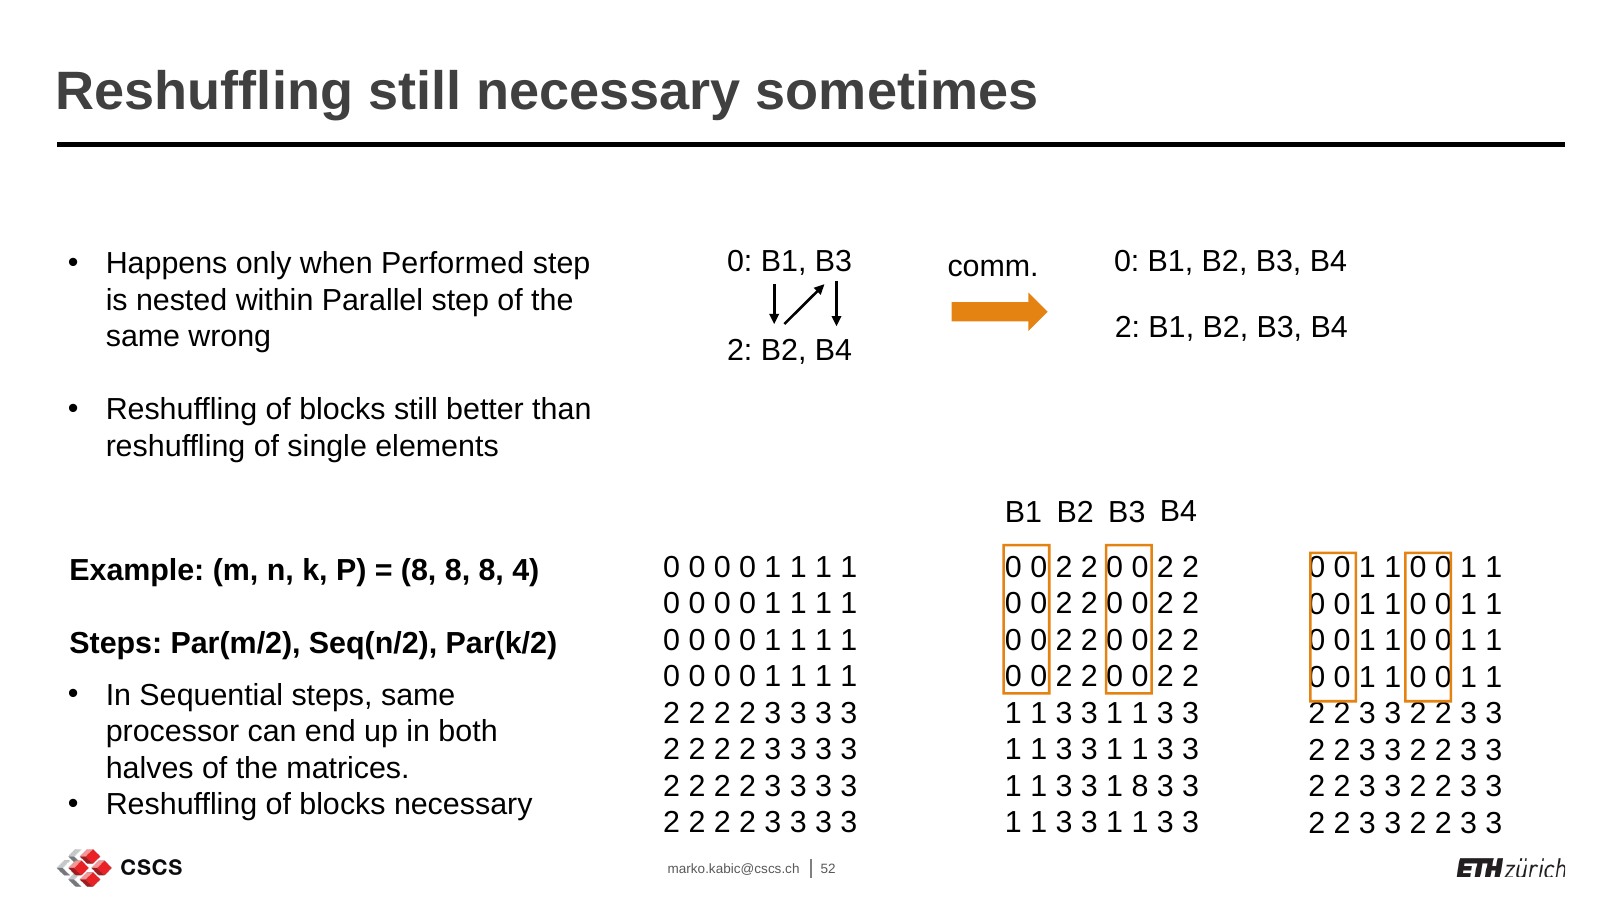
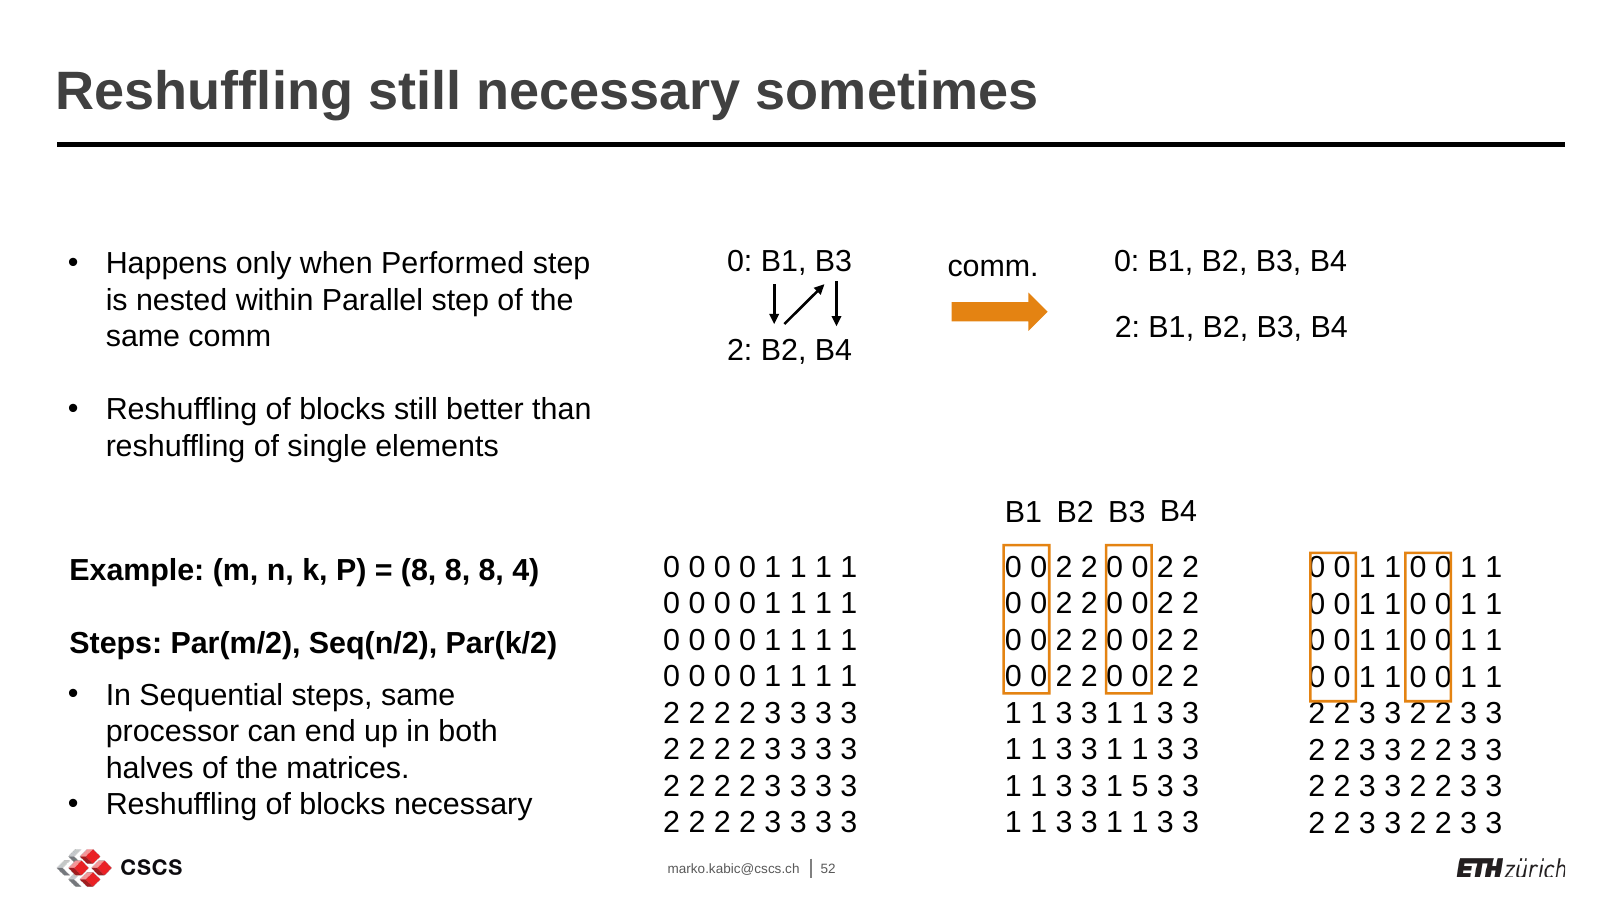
same wrong: wrong -> comm (230, 337)
1 8: 8 -> 5 (1140, 787)
